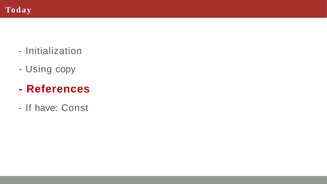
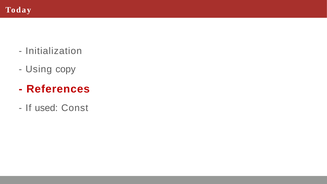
have: have -> used (46, 108)
